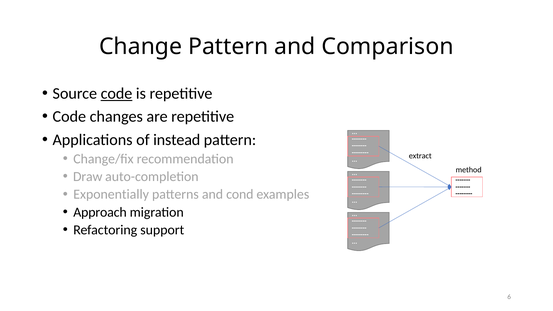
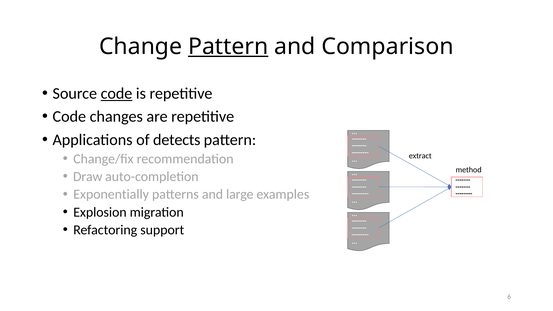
Pattern underline: none -> present (228, 46)
instead: instead -> detects (177, 140)
cond: cond -> large (240, 194)
Approach: Approach -> Explosion (100, 212)
